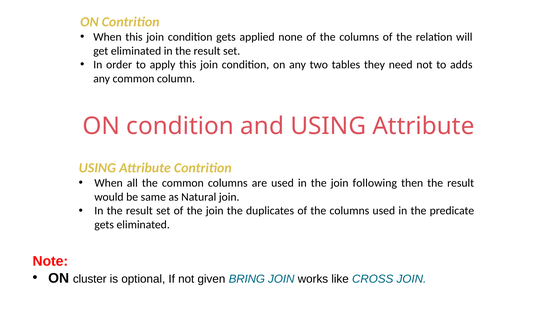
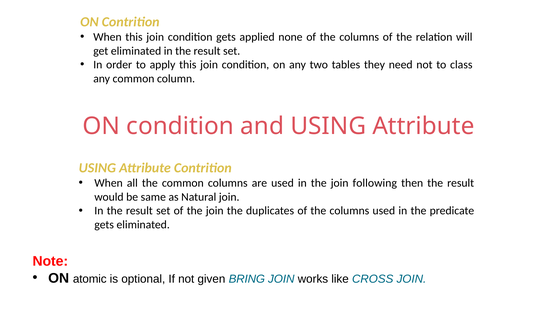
adds: adds -> class (461, 65)
cluster: cluster -> atomic (90, 279)
